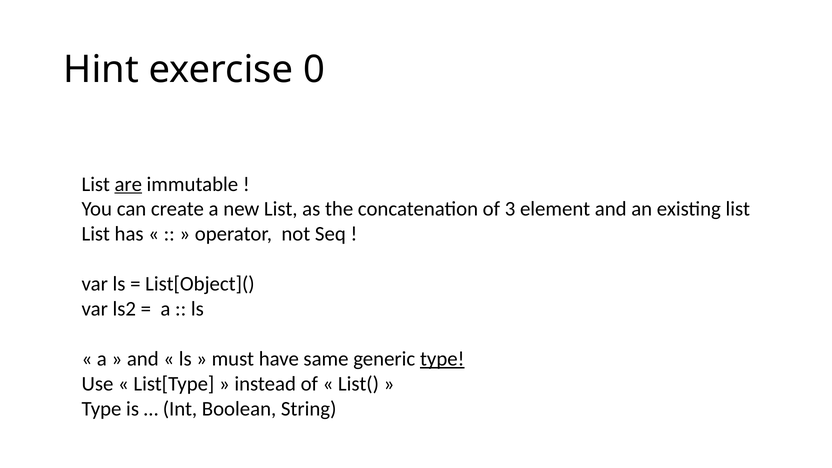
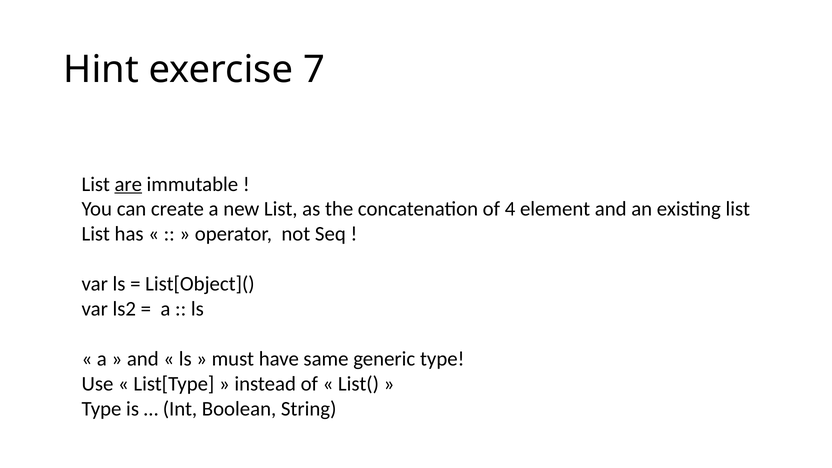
0: 0 -> 7 (314, 70)
3: 3 -> 4 (510, 209)
type underline: present -> none (442, 359)
